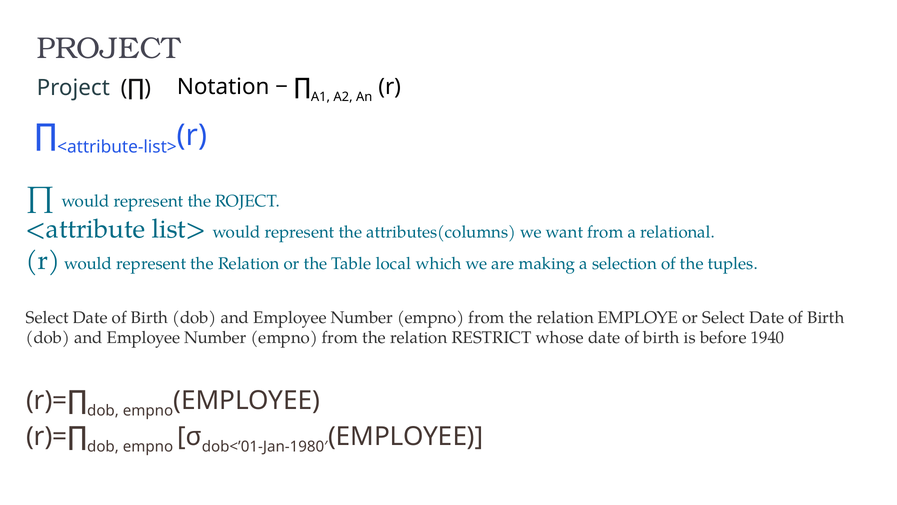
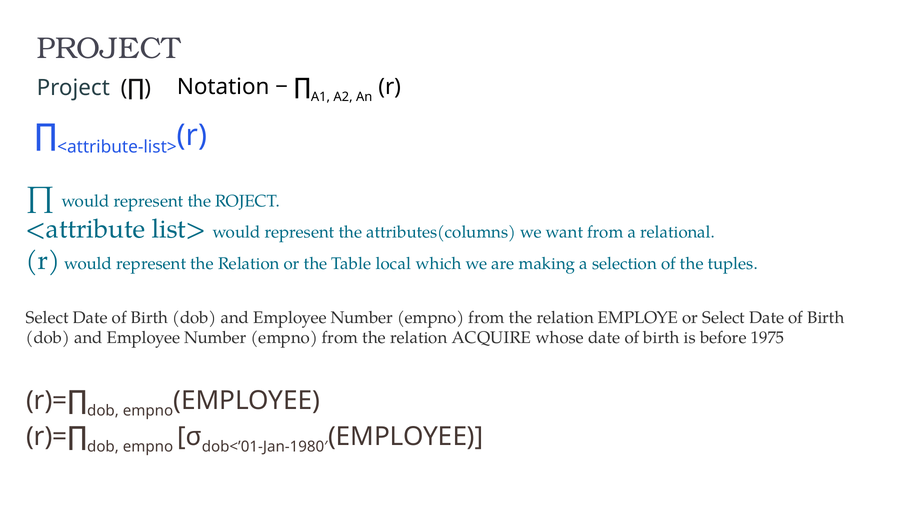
RESTRICT: RESTRICT -> ACQUIRE (491, 337)
1940: 1940 -> 1975 (768, 337)
